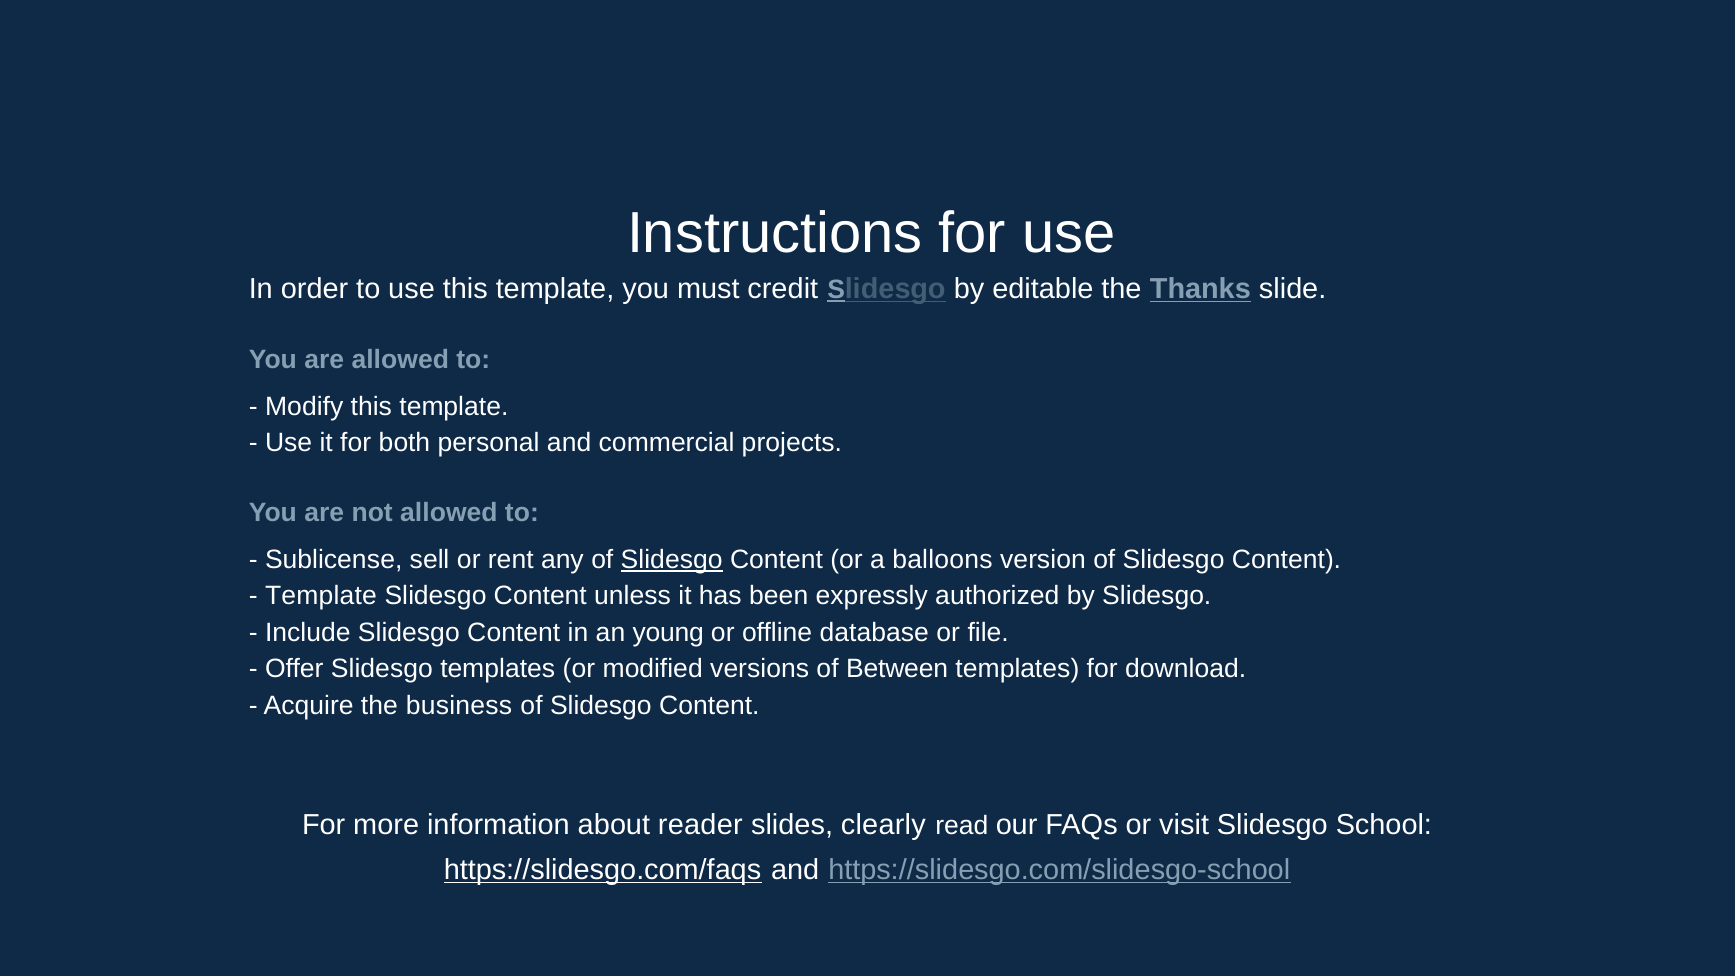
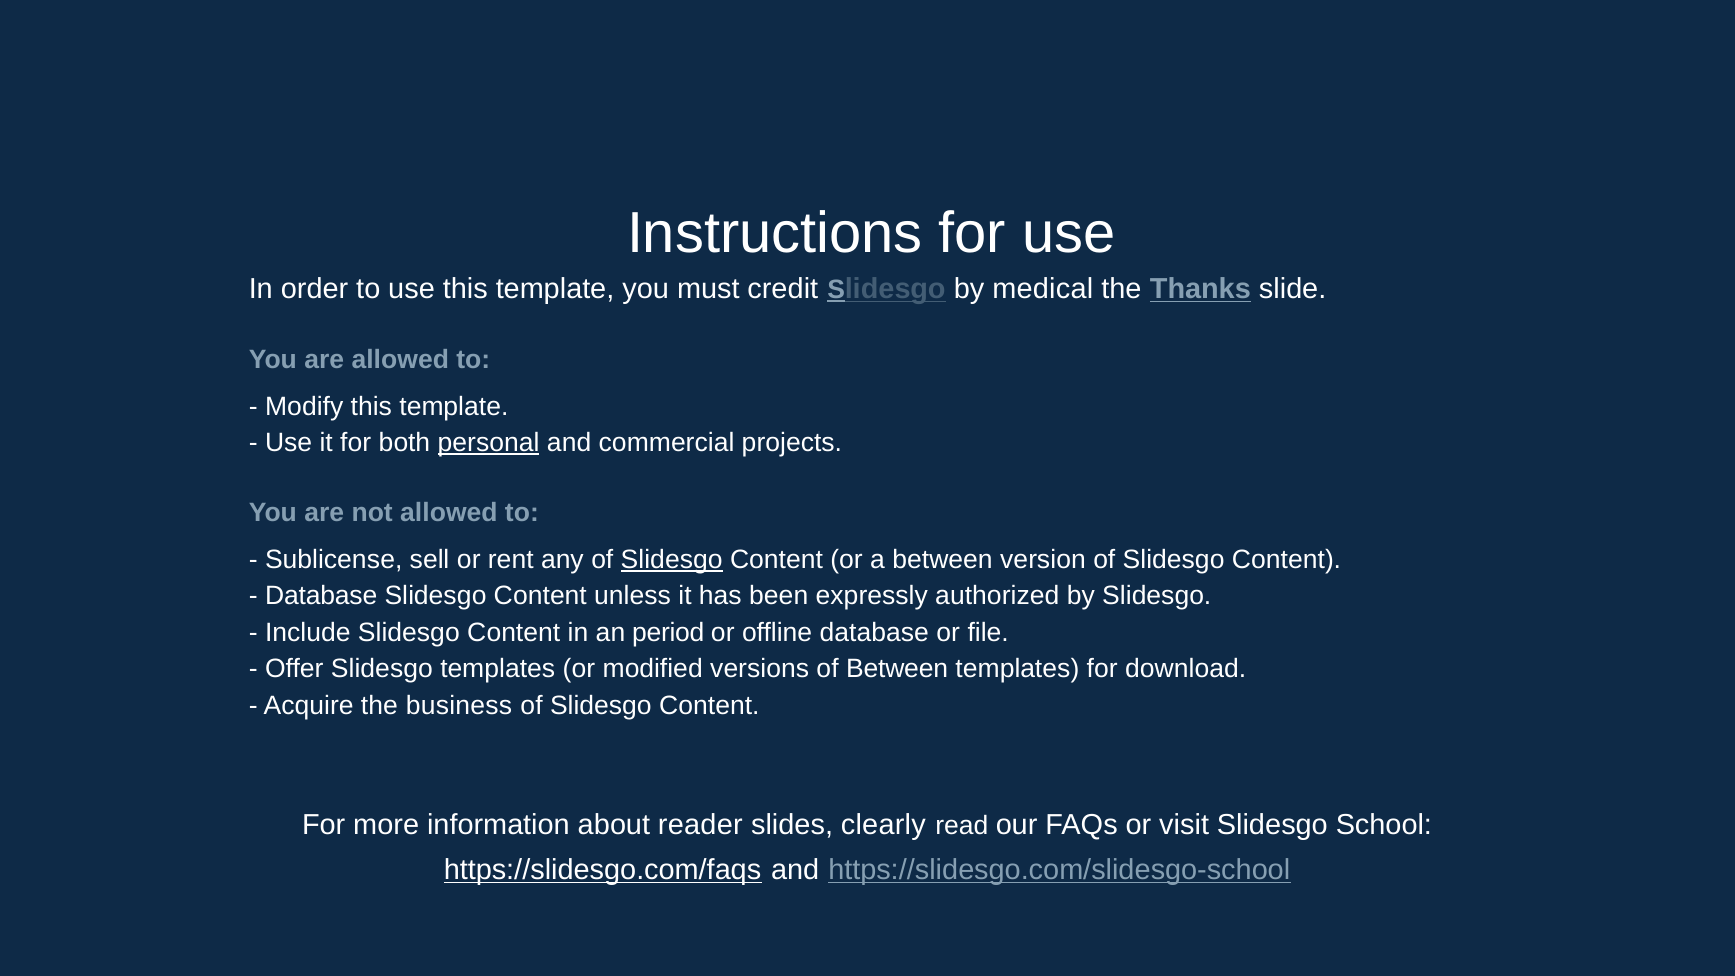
editable: editable -> medical (1043, 289)
personal underline: none -> present (489, 443)
a balloons: balloons -> between (943, 559)
Template: Template -> Database (321, 596)
young: young -> period (668, 632)
